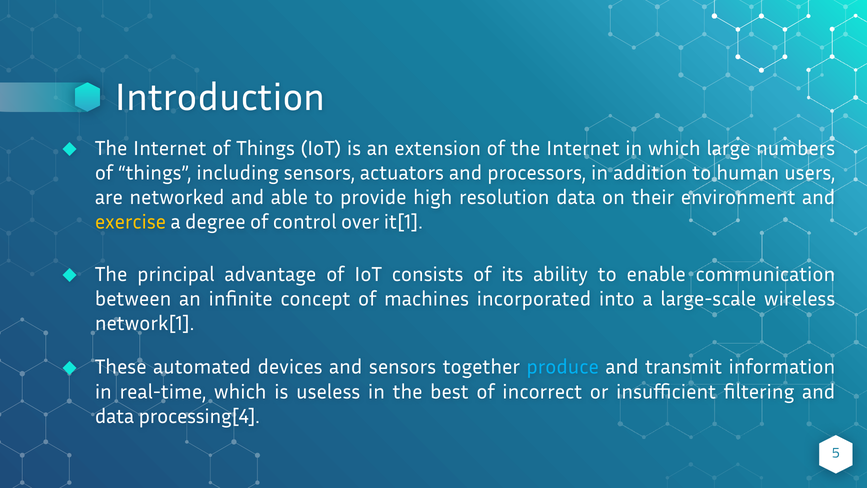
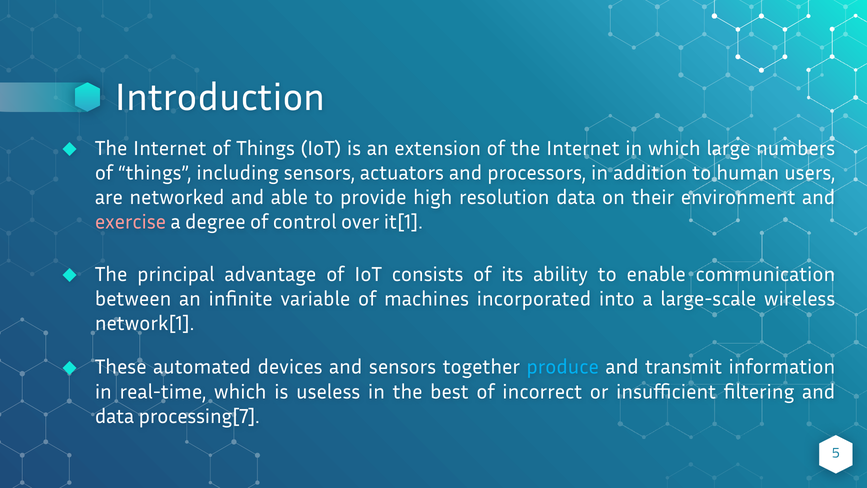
exercise colour: yellow -> pink (130, 222)
concept: concept -> variable (315, 299)
processing[4: processing[4 -> processing[7 (199, 416)
